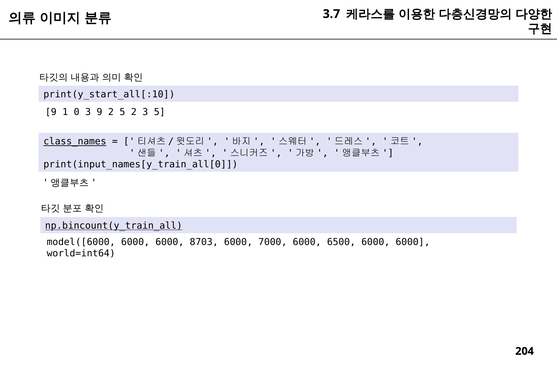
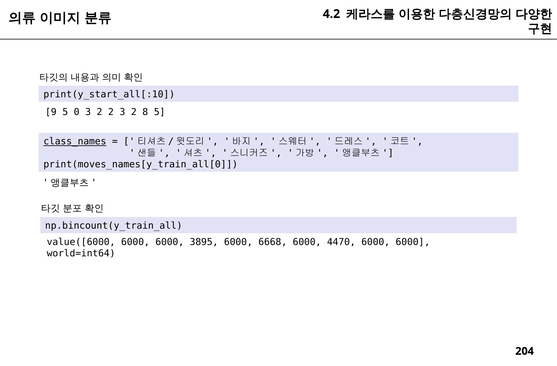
3.7: 3.7 -> 4.2 (331, 14)
9 1: 1 -> 5 (65, 112)
0 3 9: 9 -> 2 (99, 112)
2 5: 5 -> 3 (122, 112)
2 3: 3 -> 8 (145, 112)
print(input_names[y_train_all[0: print(input_names[y_train_all[0 -> print(moves_names[y_train_all[0 (141, 164)
np.bincount(y_train_all underline: present -> none (114, 226)
model([6000: model([6000 -> value([6000 (81, 242)
8703: 8703 -> 3895 (204, 242)
7000: 7000 -> 6668 (273, 242)
6500: 6500 -> 4470 (341, 242)
